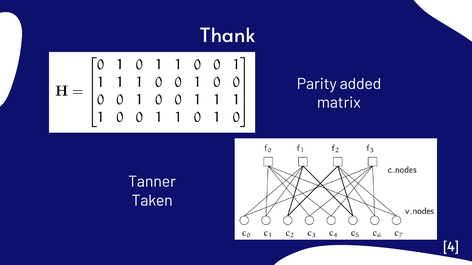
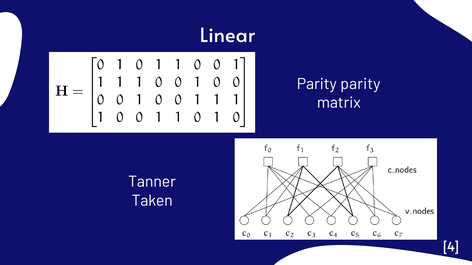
Thank: Thank -> Linear (228, 36)
Parity added: added -> parity (360, 84)
